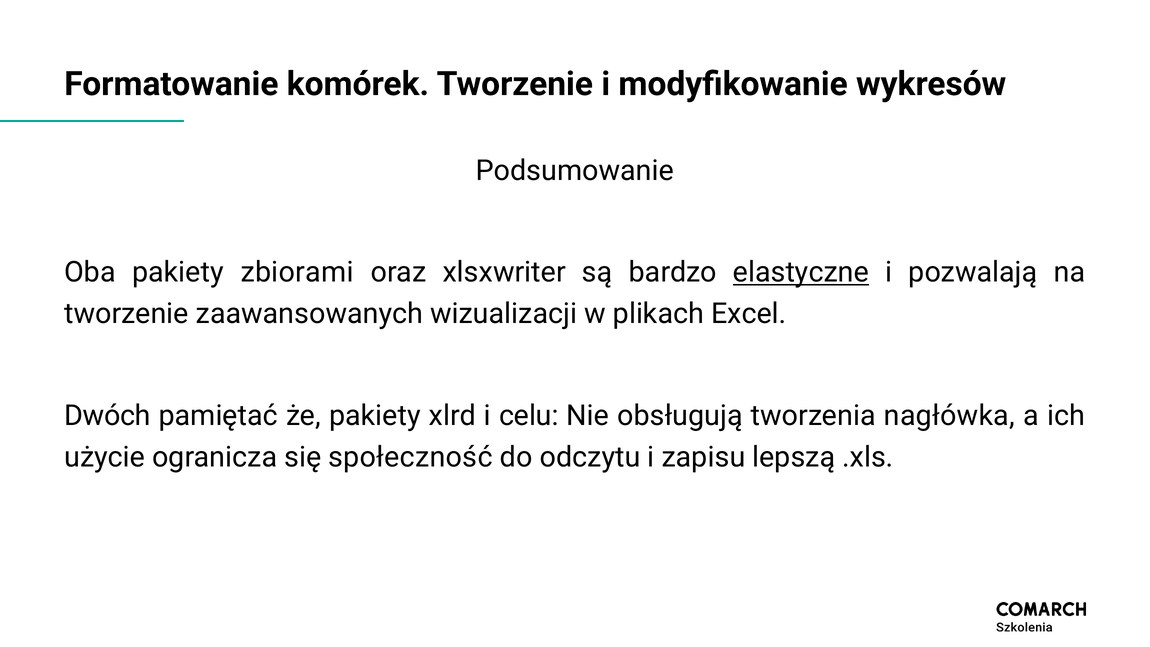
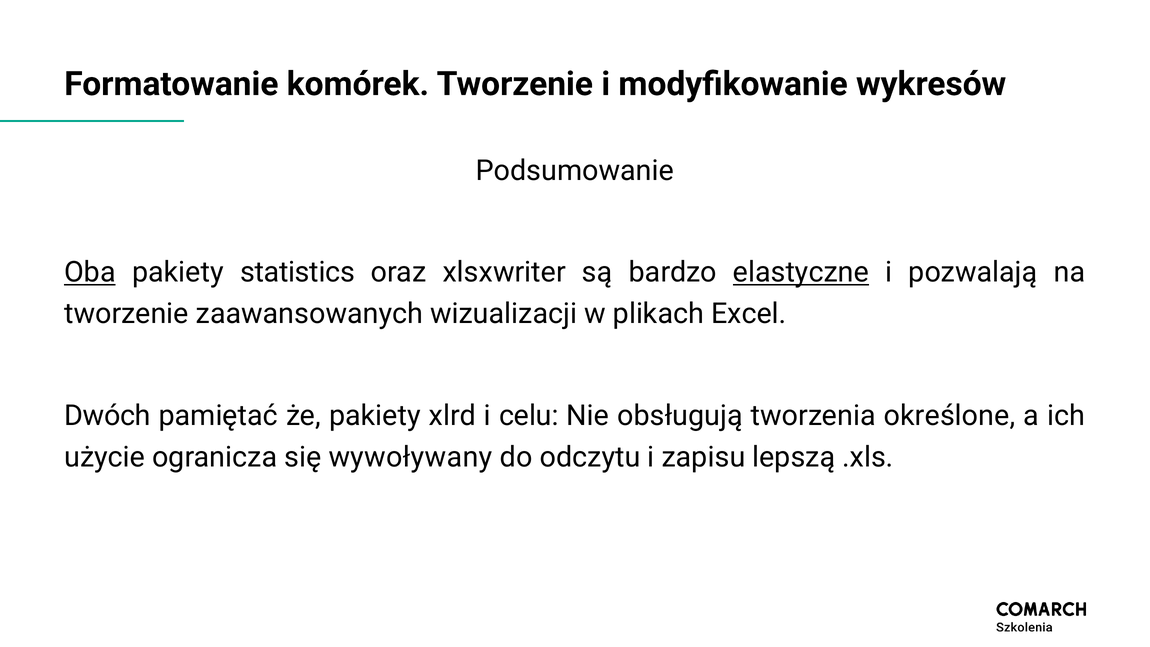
Oba underline: none -> present (90, 272)
zbiorami: zbiorami -> statistics (297, 272)
nagłówka: nagłówka -> określone (950, 416)
społeczność: społeczność -> wywoływany (410, 457)
